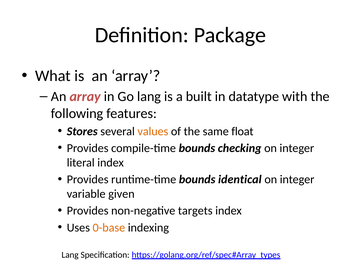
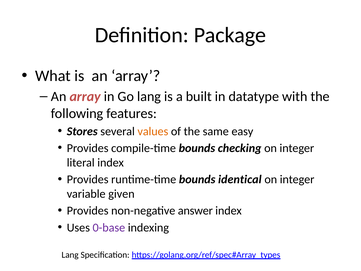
float: float -> easy (242, 131)
targets: targets -> answer (195, 211)
0-base colour: orange -> purple (109, 227)
